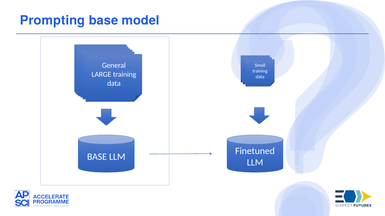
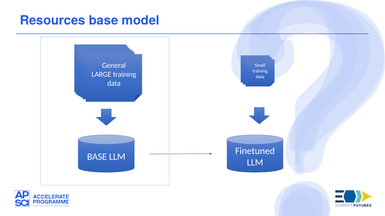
Prompting: Prompting -> Resources (53, 21)
